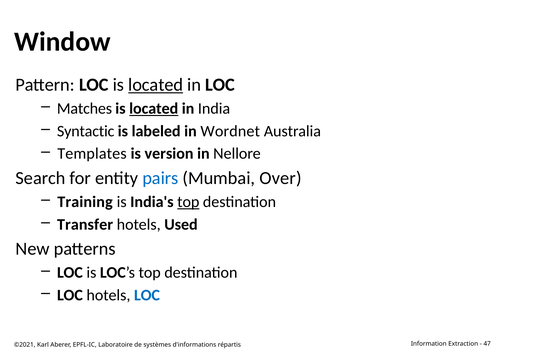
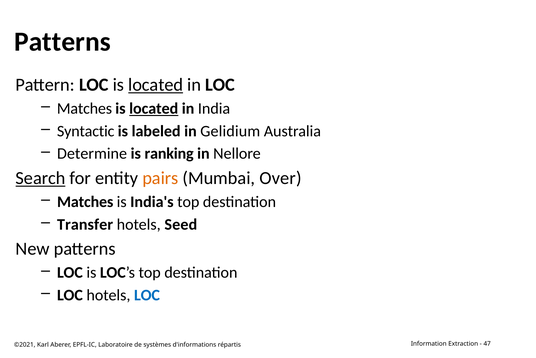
Window: Window -> Patterns (62, 42)
Wordnet: Wordnet -> Gelidium (230, 131)
Templates: Templates -> Determine (92, 153)
version: version -> ranking (169, 153)
Search underline: none -> present (41, 178)
pairs colour: blue -> orange (160, 178)
Training: Training -> Matches (85, 202)
top underline: present -> none (188, 202)
Used: Used -> Seed (181, 224)
